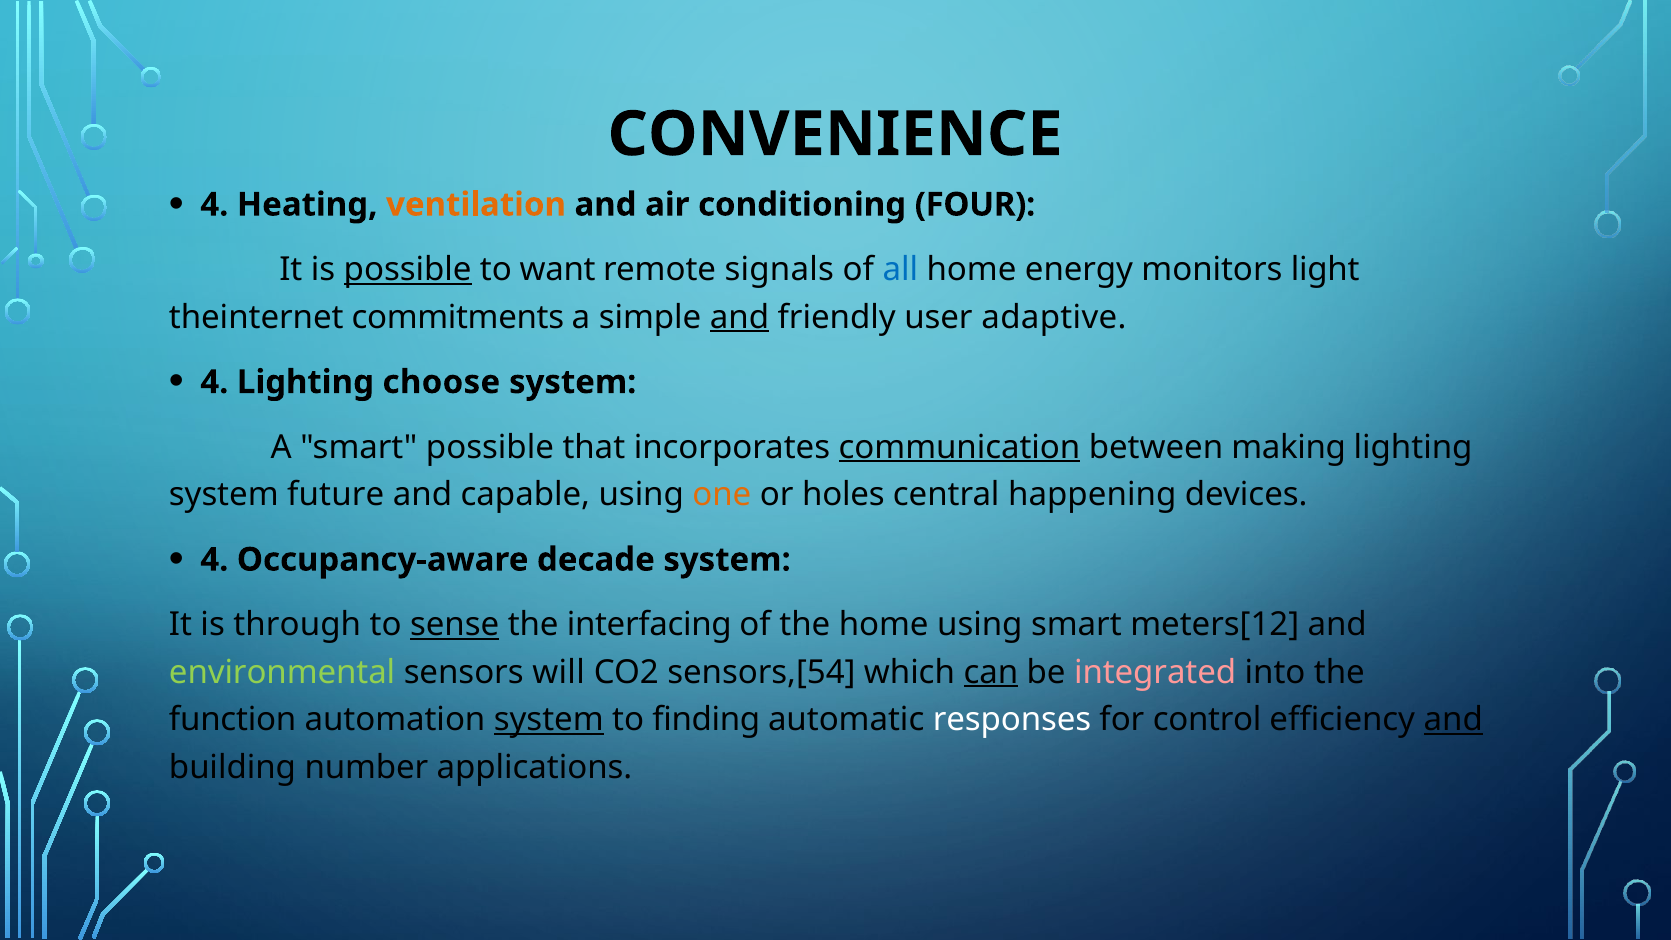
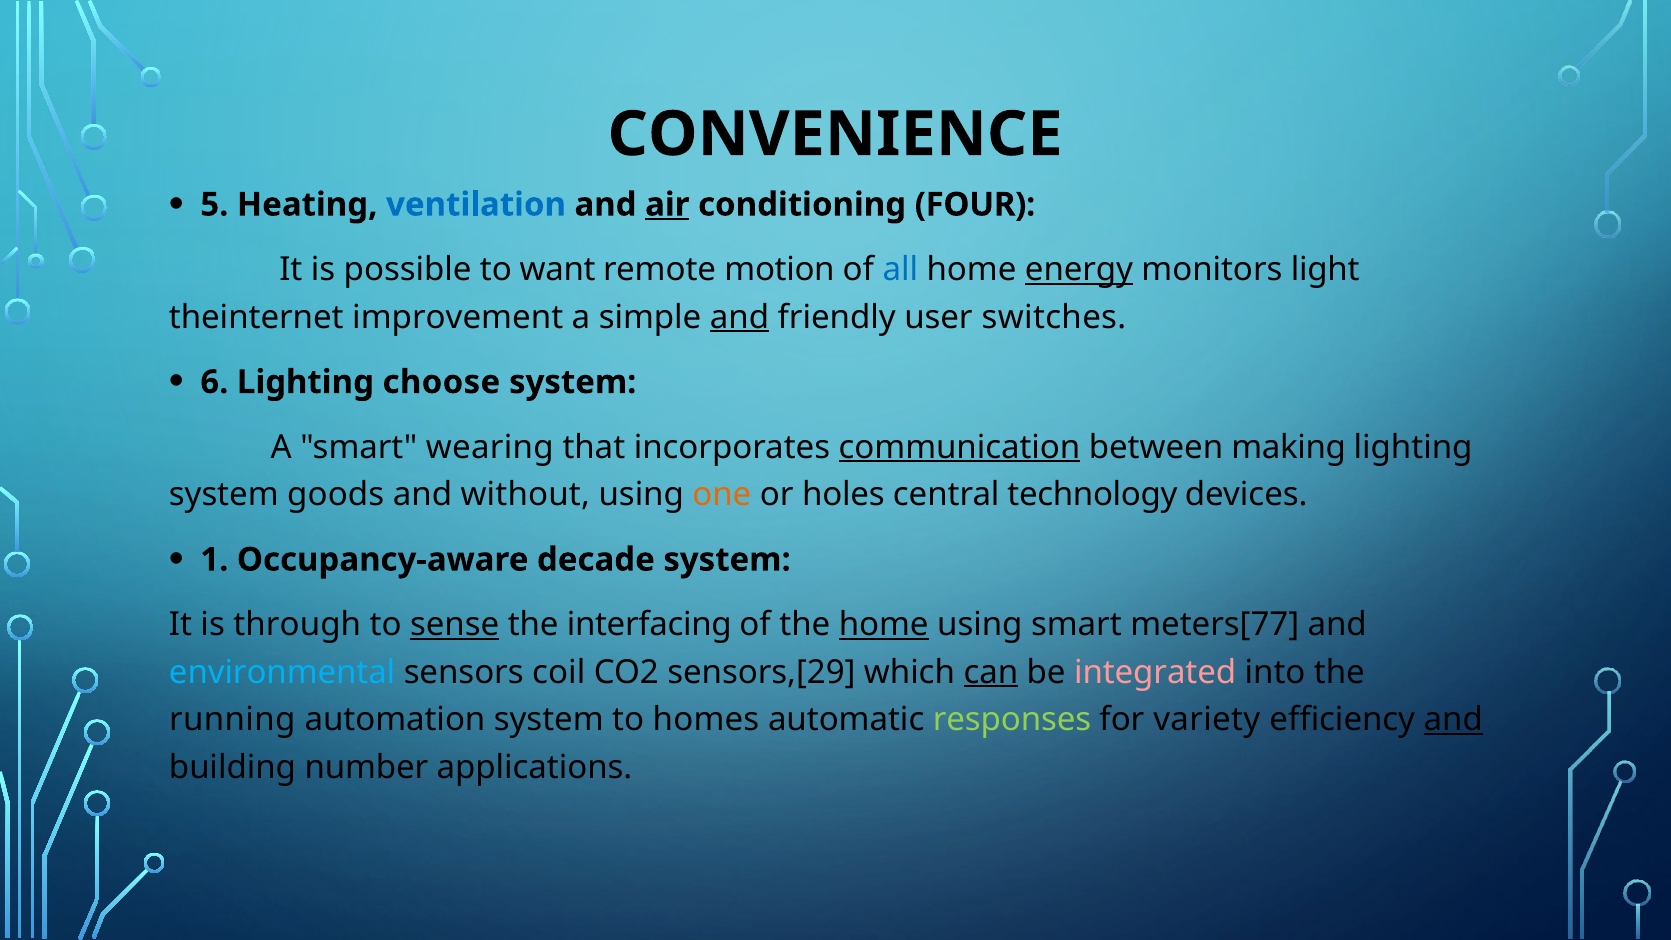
4: 4 -> 5 (214, 205)
ventilation colour: orange -> blue (476, 205)
air underline: none -> present (667, 205)
possible underline: present -> none (408, 270)
signals: signals -> motion (780, 270)
energy underline: none -> present (1079, 270)
commitments: commitments -> improvement (458, 317)
adaptive: adaptive -> switches (1054, 317)
4: 4 -> 6 (214, 382)
smart possible: possible -> wearing (490, 447)
future: future -> goods (336, 495)
capable: capable -> without (525, 495)
happening: happening -> technology (1092, 495)
4: 4 -> 1 (214, 560)
home underline: none -> present (884, 625)
meters[12: meters[12 -> meters[77 (1215, 625)
environmental colour: light green -> light blue (282, 672)
will: will -> coil (559, 672)
sensors,[54: sensors,[54 -> sensors,[29 (761, 672)
function: function -> running (232, 720)
system underline: present -> none (549, 720)
finding: finding -> homes (706, 720)
responses colour: white -> light green (1012, 720)
control: control -> variety (1207, 720)
